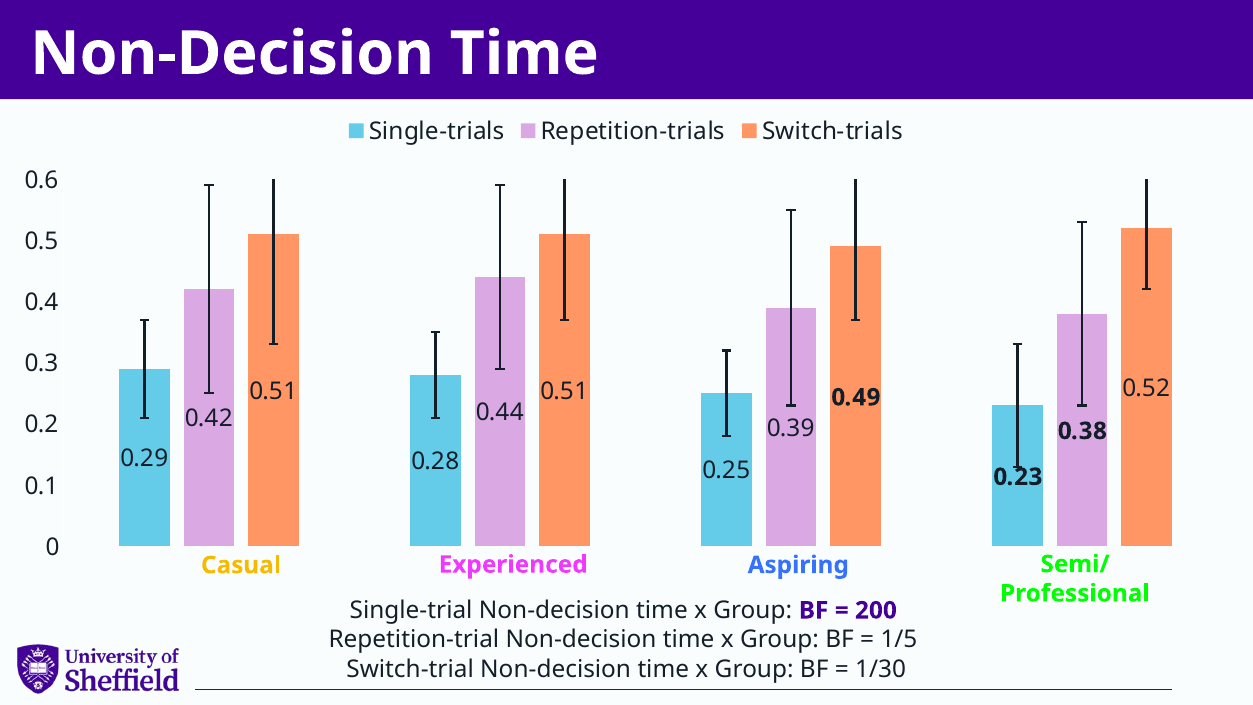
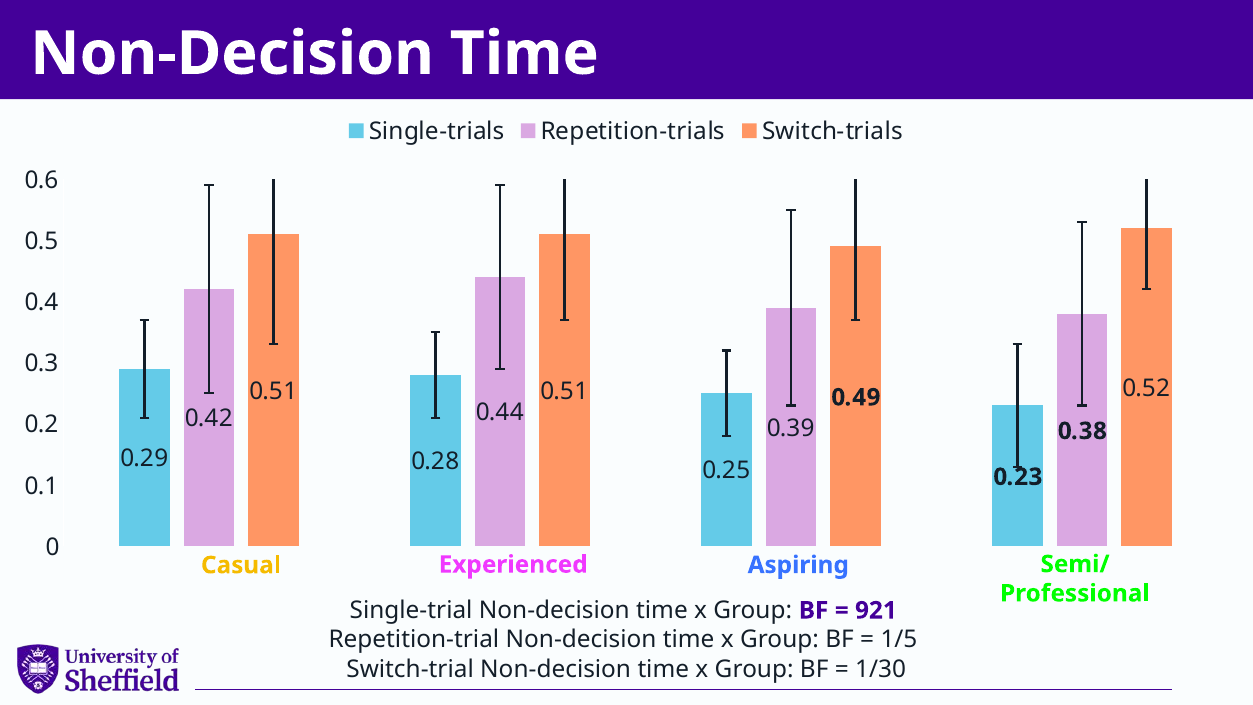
200: 200 -> 921 (876, 610)
